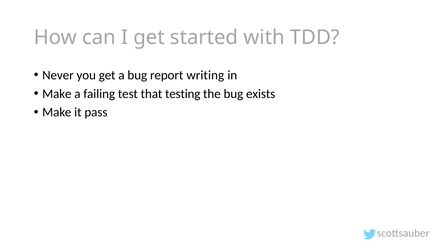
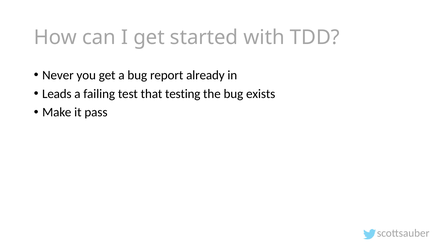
writing: writing -> already (205, 75)
Make: Make -> Leads (57, 94)
